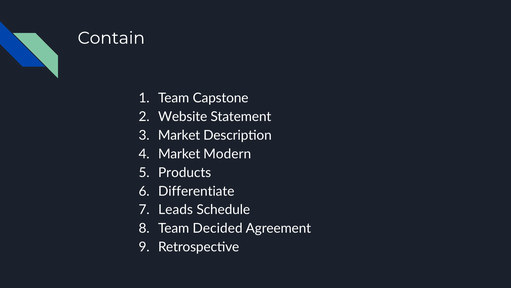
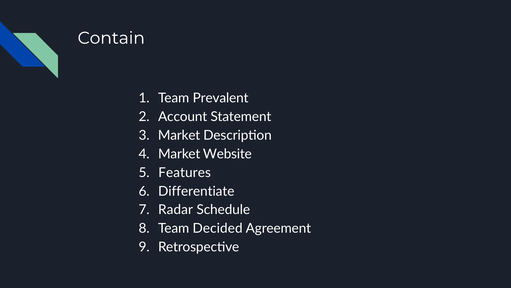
Capstone: Capstone -> Prevalent (221, 98)
Website: Website -> Account (183, 117)
Modern: Modern -> Website (227, 154)
Products: Products -> Features (185, 172)
Leads: Leads -> Radar (176, 209)
